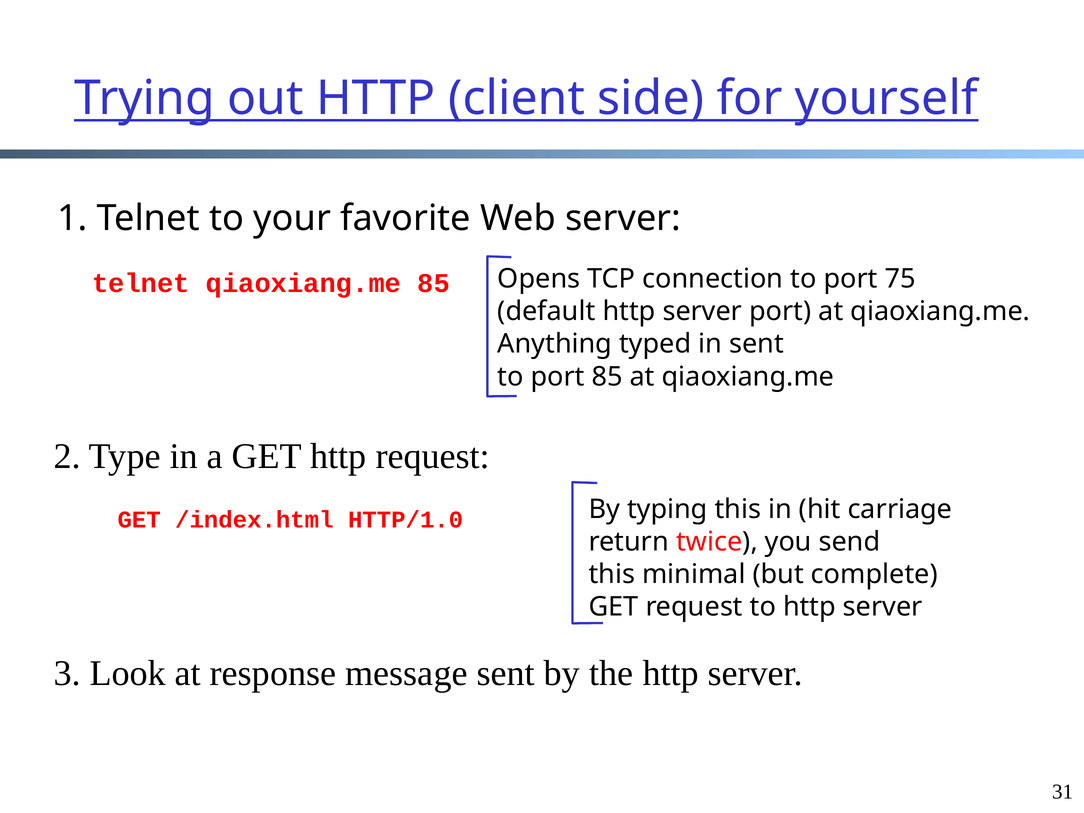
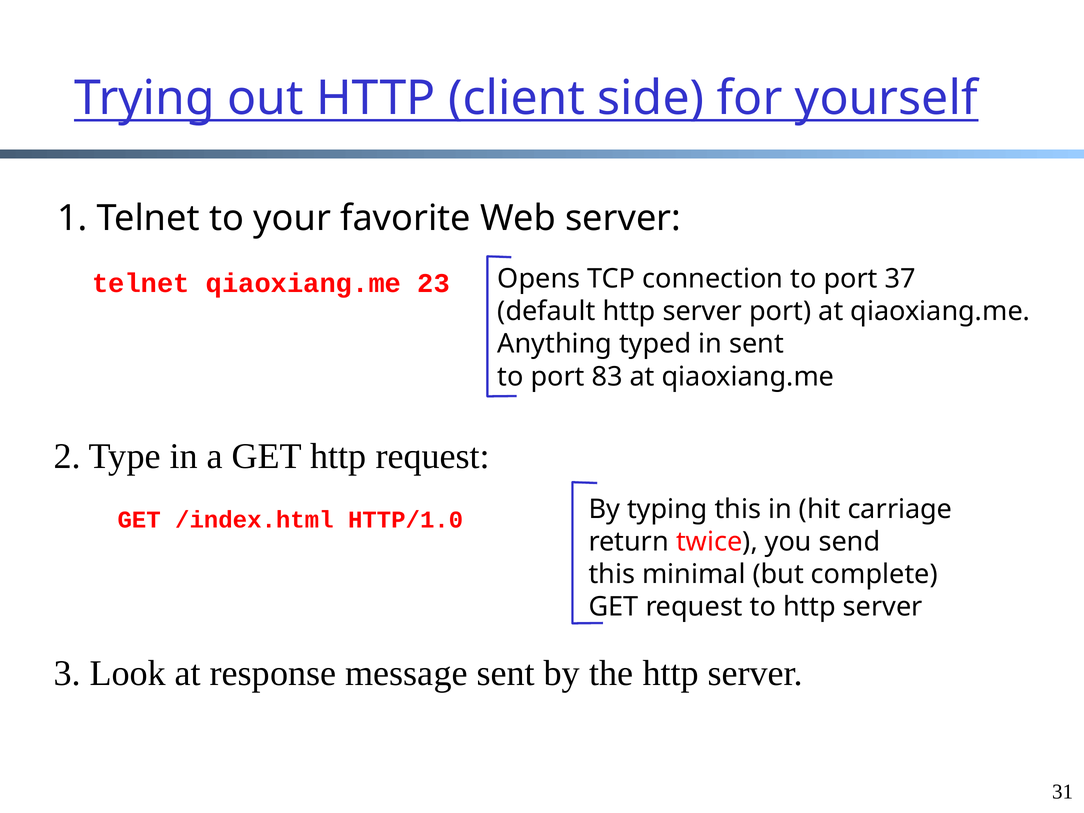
75: 75 -> 37 (900, 279)
qiaoxiang.me 85: 85 -> 23 (434, 283)
port 85: 85 -> 83 (607, 377)
